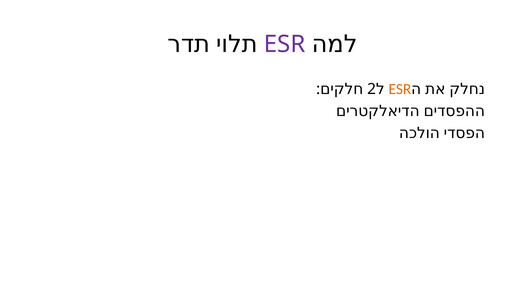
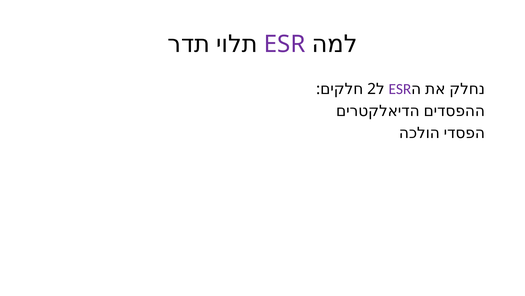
ESR colour: orange -> purple (400, 89)
